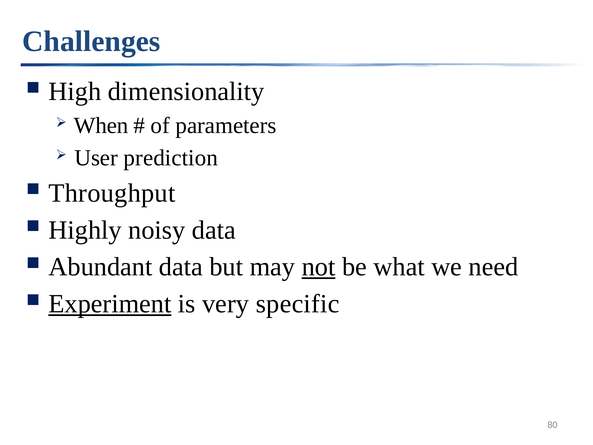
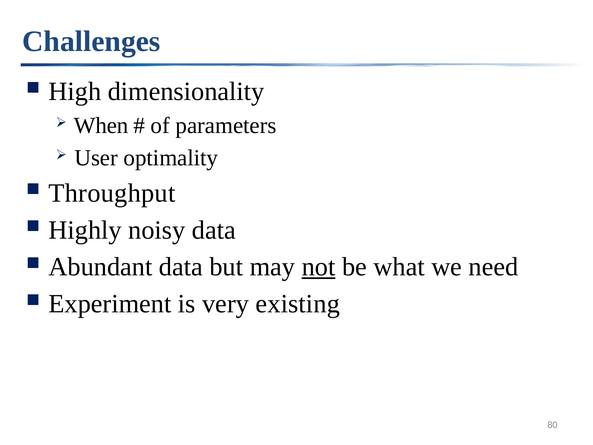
prediction: prediction -> optimality (171, 158)
Experiment underline: present -> none (110, 304)
specific: specific -> existing (298, 304)
